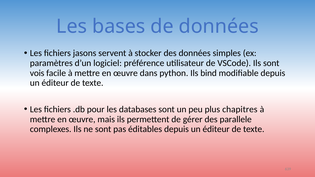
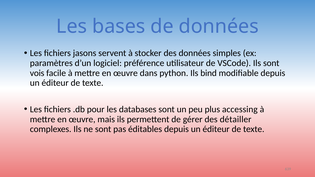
chapitres: chapitres -> accessing (240, 109)
parallele: parallele -> détailler (236, 119)
